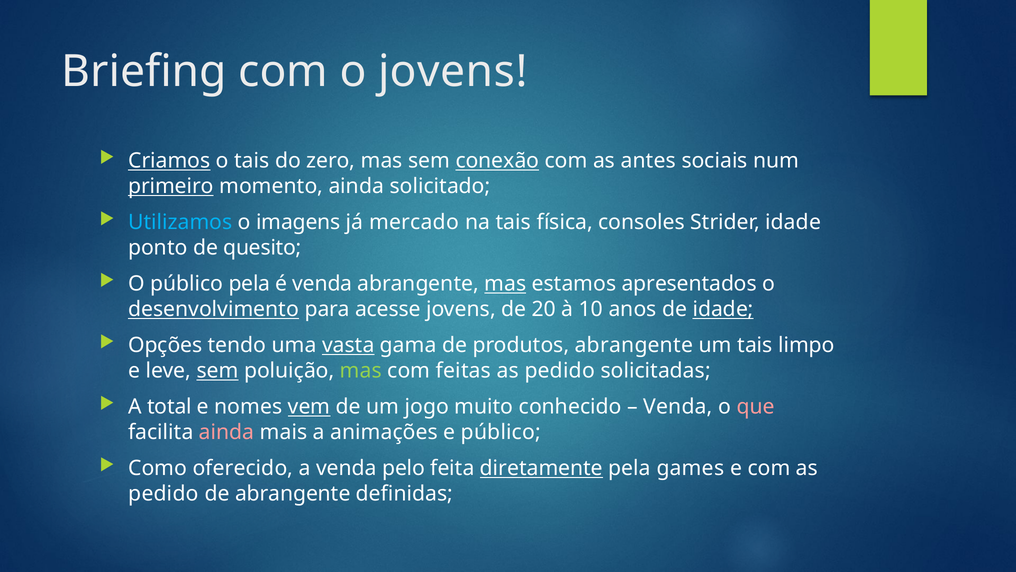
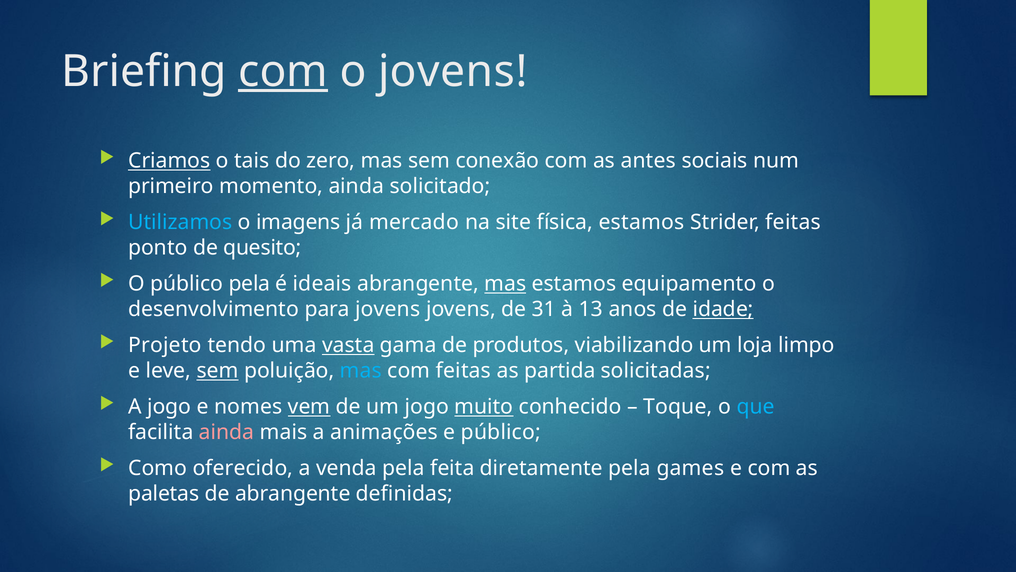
com underline: none -> present (283, 71)
conexão underline: present -> none (497, 161)
primeiro underline: present -> none (171, 186)
na tais: tais -> site (513, 222)
física consoles: consoles -> estamos (641, 222)
Strider idade: idade -> feitas (793, 222)
é venda: venda -> ideais (322, 284)
apresentados: apresentados -> equipamento (689, 284)
desenvolvimento underline: present -> none (214, 309)
para acesse: acesse -> jovens (388, 309)
20: 20 -> 31 (544, 309)
10: 10 -> 13 (591, 309)
Opções: Opções -> Projeto (165, 345)
produtos abrangente: abrangente -> viabilizando (634, 345)
um tais: tais -> loja (755, 345)
mas colour: light green -> light blue (361, 371)
pedido: pedido -> partida (560, 371)
A total: total -> jogo (169, 407)
muito underline: none -> present (484, 407)
Venda: Venda -> Toque (678, 407)
que colour: pink -> light blue (756, 407)
venda pelo: pelo -> pela (403, 468)
diretamente underline: present -> none (541, 468)
pedido: pedido -> paletas (164, 493)
